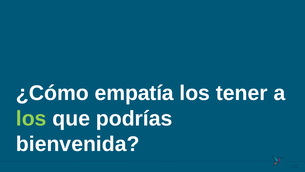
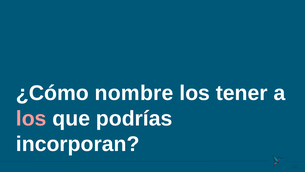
empatía: empatía -> nombre (134, 93)
los colour: light green -> pink (31, 118)
bienvenida: bienvenida -> incorporan (78, 144)
